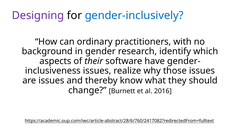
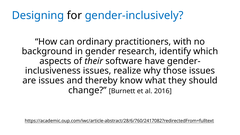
Designing colour: purple -> blue (38, 15)
